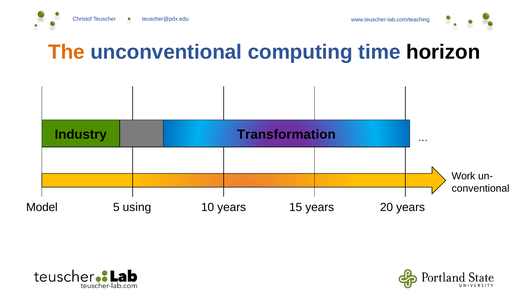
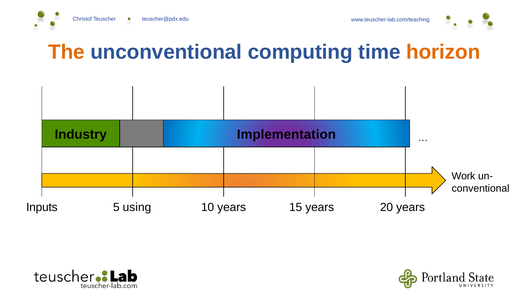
horizon colour: black -> orange (443, 52)
Transformation: Transformation -> Implementation (286, 135)
Model: Model -> Inputs (42, 208)
